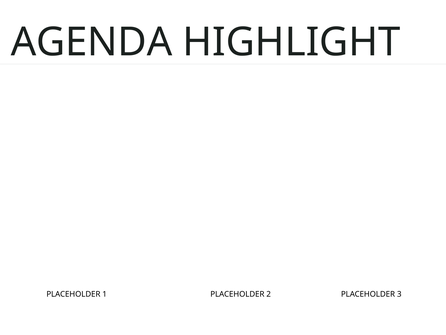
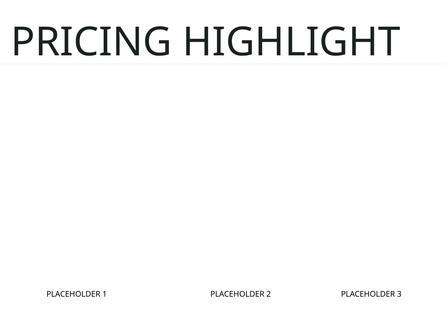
AGENDA: AGENDA -> PRICING (91, 42)
